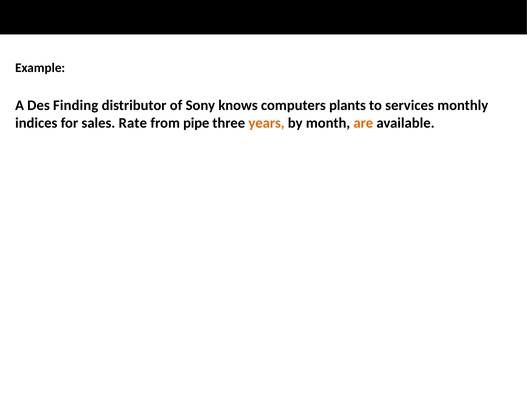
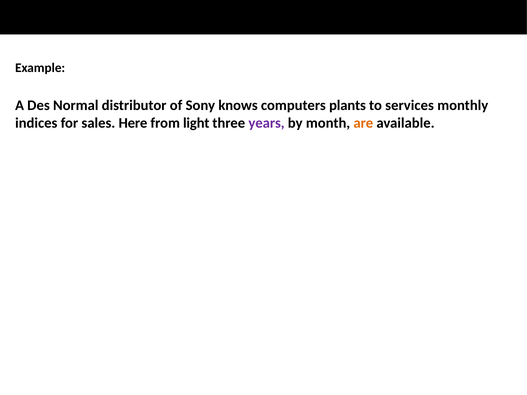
Finding: Finding -> Normal (76, 106)
Rate: Rate -> Here (133, 123)
pipe: pipe -> light (196, 123)
years colour: orange -> purple (267, 123)
